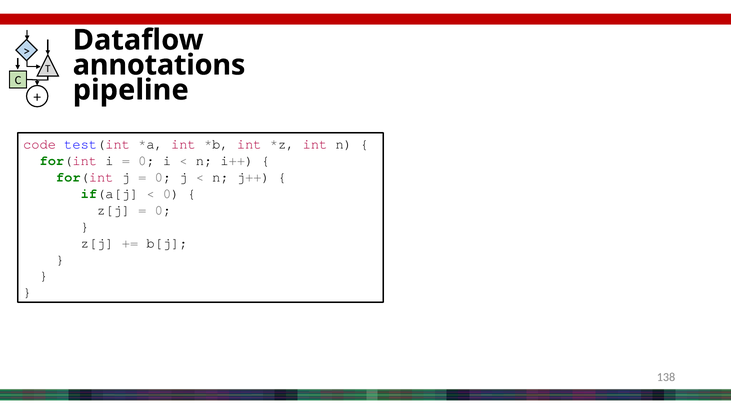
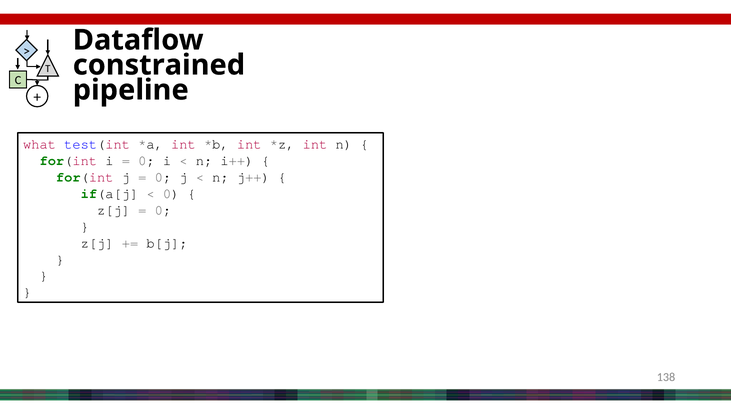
annotations: annotations -> constrained (159, 65)
code: code -> what (40, 144)
